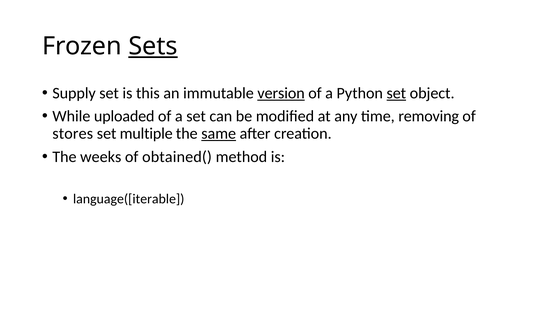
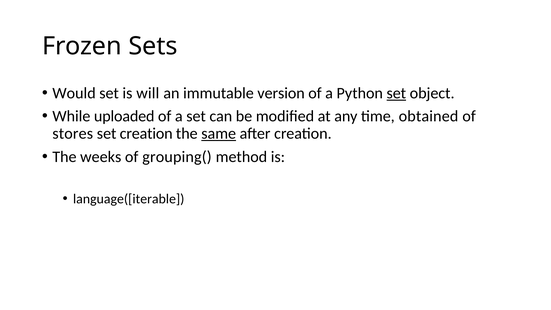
Sets underline: present -> none (153, 46)
Supply: Supply -> Would (74, 93)
this: this -> will (148, 93)
version underline: present -> none (281, 93)
removing: removing -> obtained (429, 116)
set multiple: multiple -> creation (146, 134)
obtained(: obtained( -> grouping( (177, 157)
